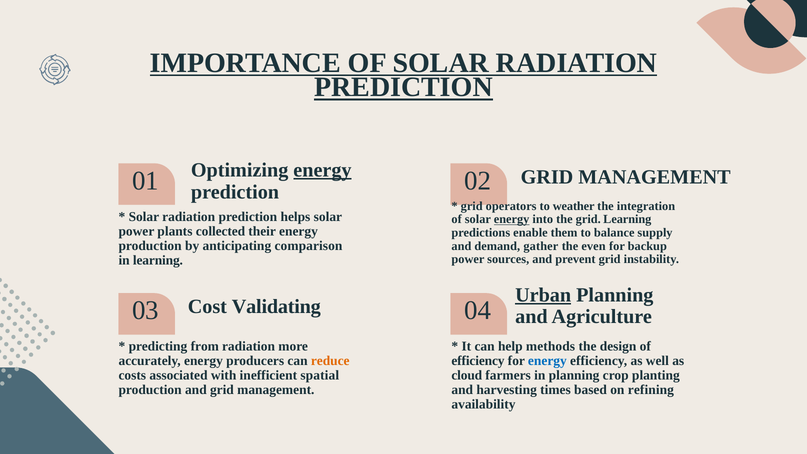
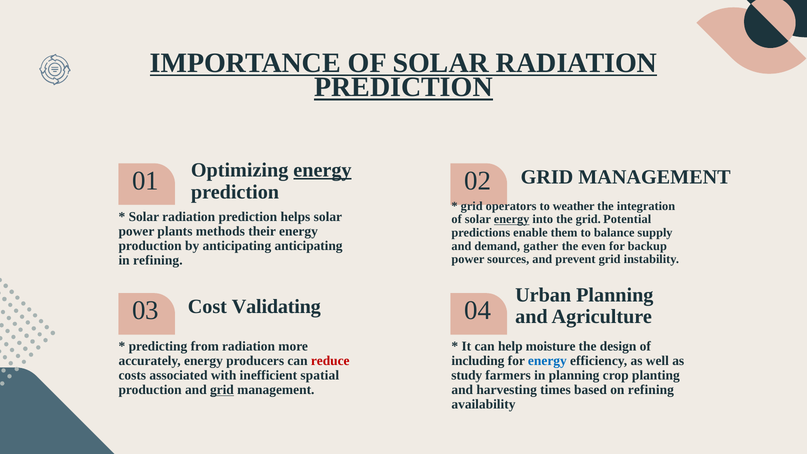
grid Learning: Learning -> Potential (627, 219)
collected: collected -> methods (220, 231)
anticipating comparison: comparison -> anticipating (309, 246)
in learning: learning -> refining (158, 260)
Urban underline: present -> none (543, 295)
methods: methods -> moisture (551, 346)
reduce colour: orange -> red (330, 361)
efficiency: efficiency -> including (478, 361)
cloud: cloud -> study (467, 375)
grid underline: none -> present (222, 390)
